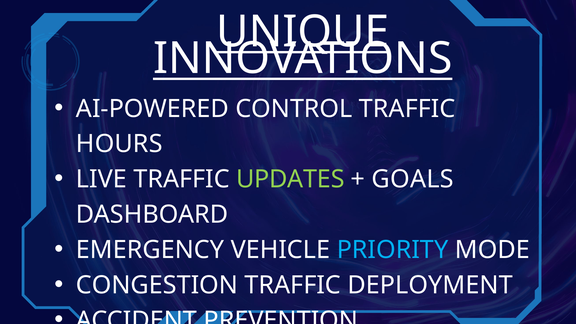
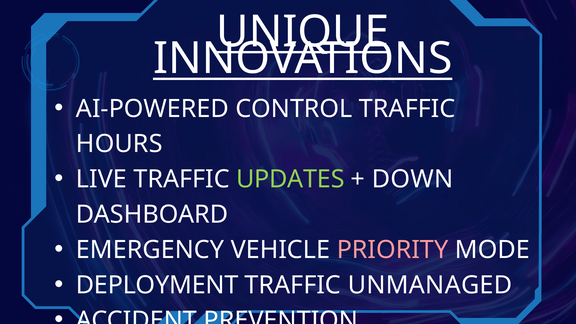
GOALS: GOALS -> DOWN (413, 179)
PRIORITY colour: light blue -> pink (392, 250)
CONGESTION: CONGESTION -> DEPLOYMENT (157, 285)
DEPLOYMENT: DEPLOYMENT -> UNMANAGED (430, 285)
